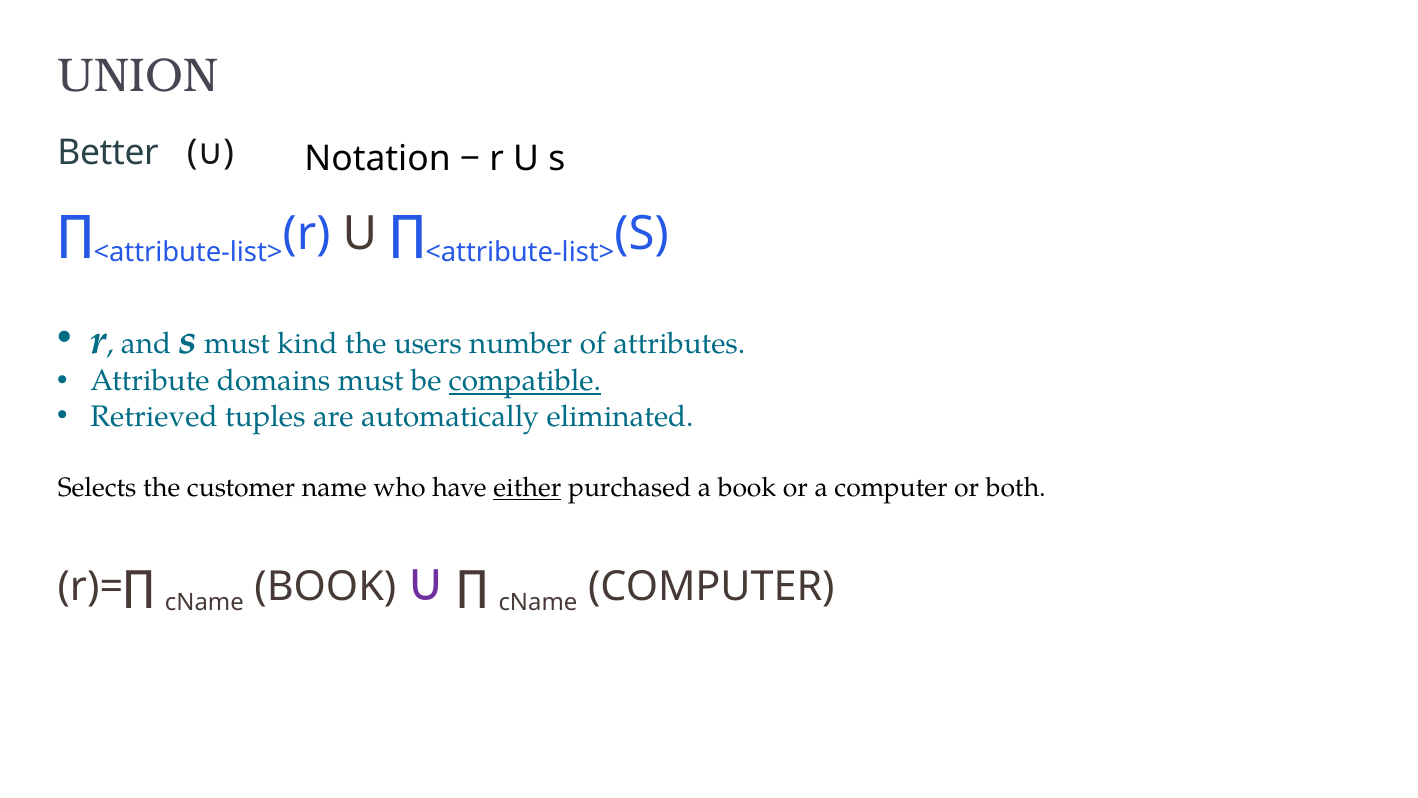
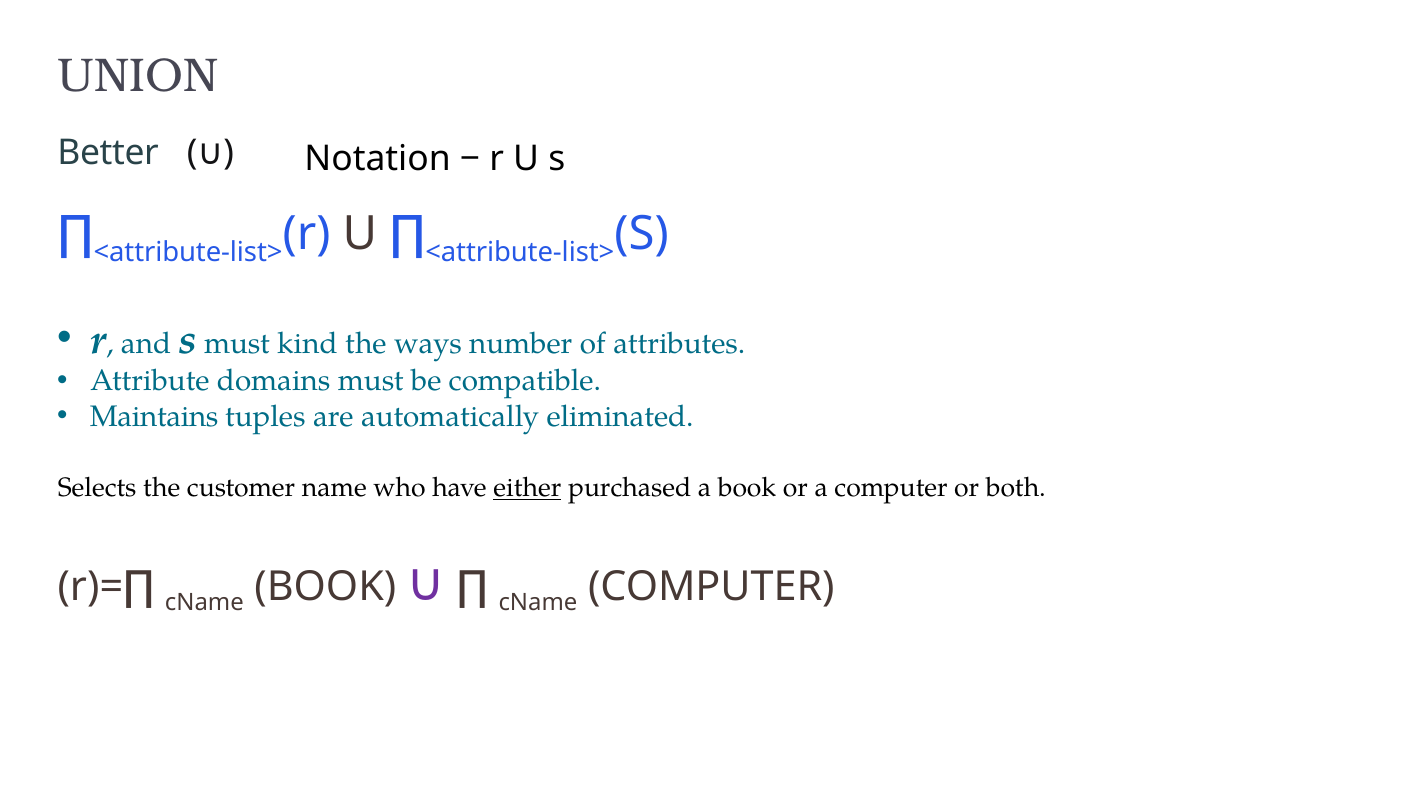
users: users -> ways (428, 343)
compatible underline: present -> none (525, 381)
Retrieved: Retrieved -> Maintains (154, 416)
